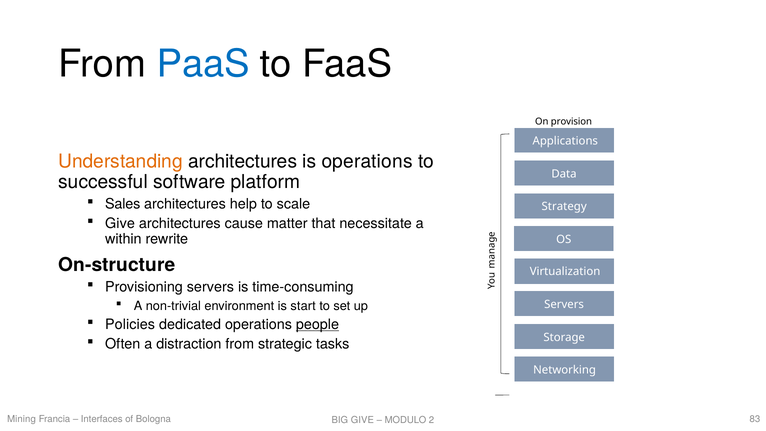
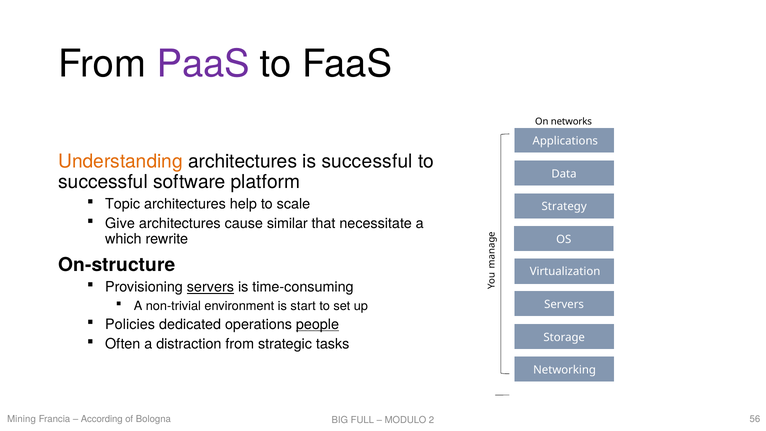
PaaS colour: blue -> purple (203, 64)
provision: provision -> networks (571, 121)
is operations: operations -> successful (367, 161)
Sales: Sales -> Topic (123, 204)
matter: matter -> similar (287, 223)
within: within -> which (123, 239)
servers underline: none -> present (210, 287)
Interfaces: Interfaces -> According (102, 419)
83: 83 -> 56 (755, 419)
GIVE: GIVE -> FULL (362, 420)
